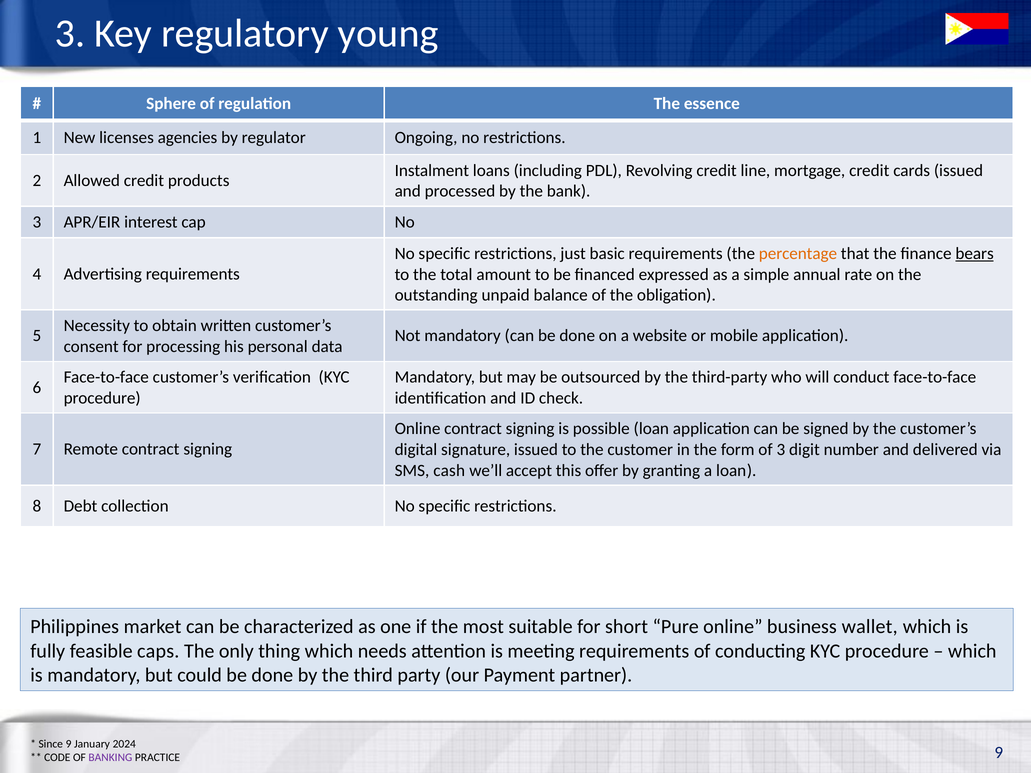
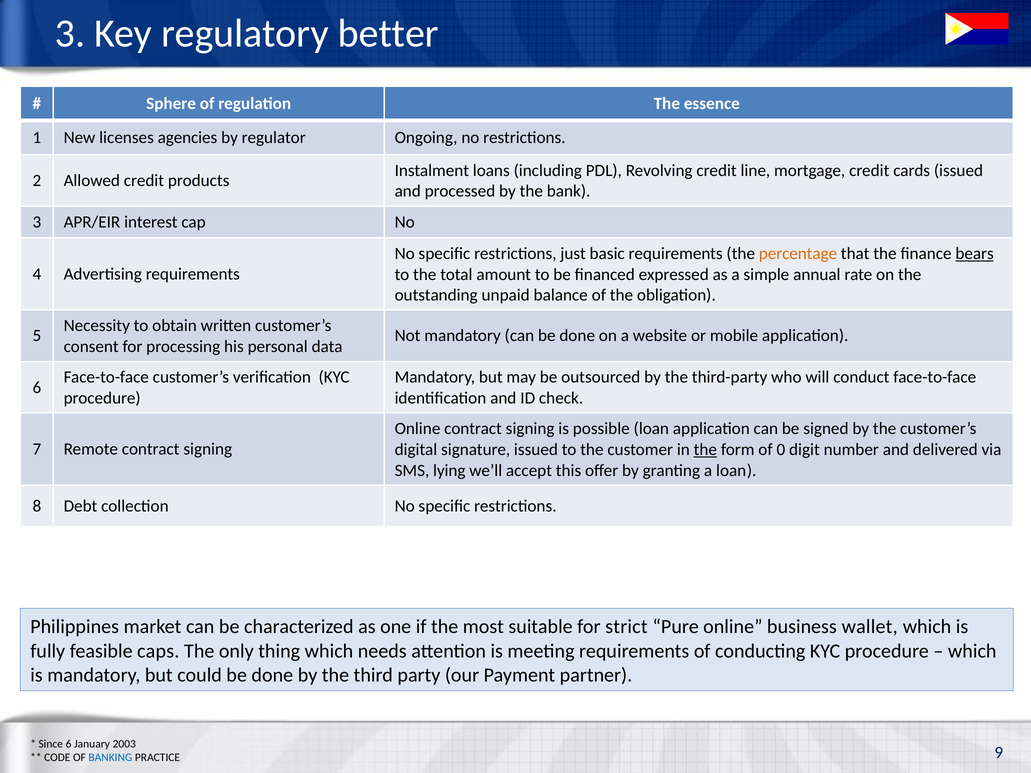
young: young -> better (388, 34)
the underline: none -> present (705, 450)
of 3: 3 -> 0 (781, 450)
cash: cash -> lying (449, 471)
short: short -> strict (626, 627)
Since 9: 9 -> 6 (69, 744)
2024: 2024 -> 2003 (124, 744)
BANKING colour: purple -> blue (110, 758)
